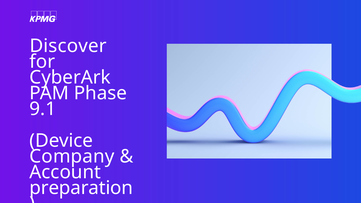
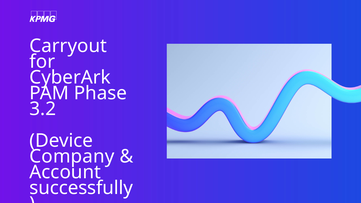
Discover: Discover -> Carryout (68, 46)
9.1: 9.1 -> 3.2 (43, 109)
preparation: preparation -> successfully (81, 188)
